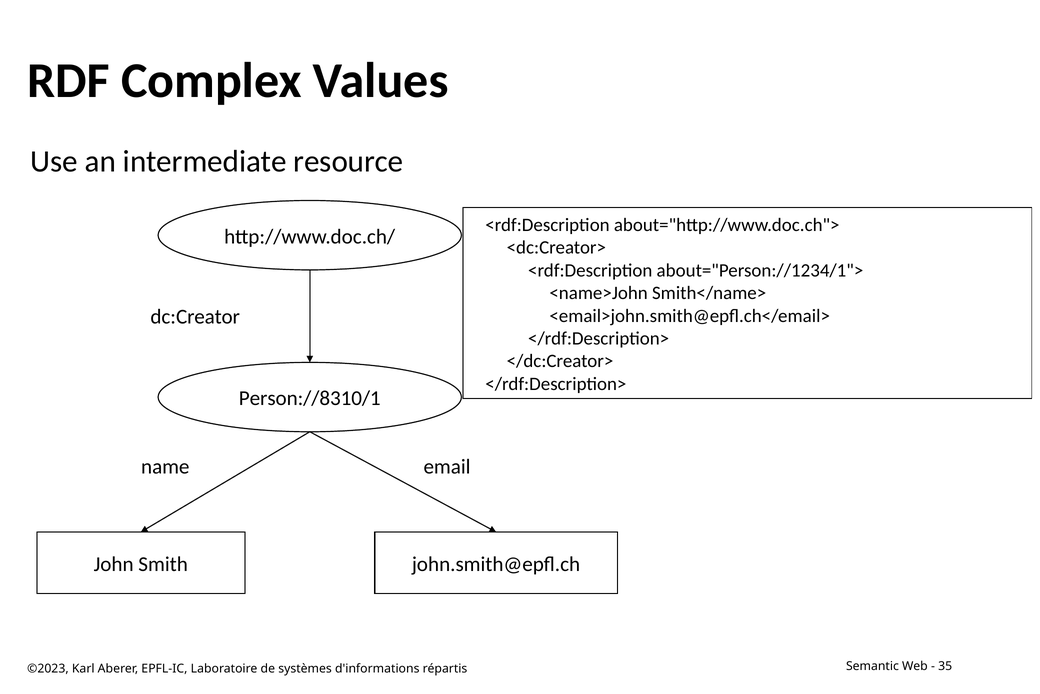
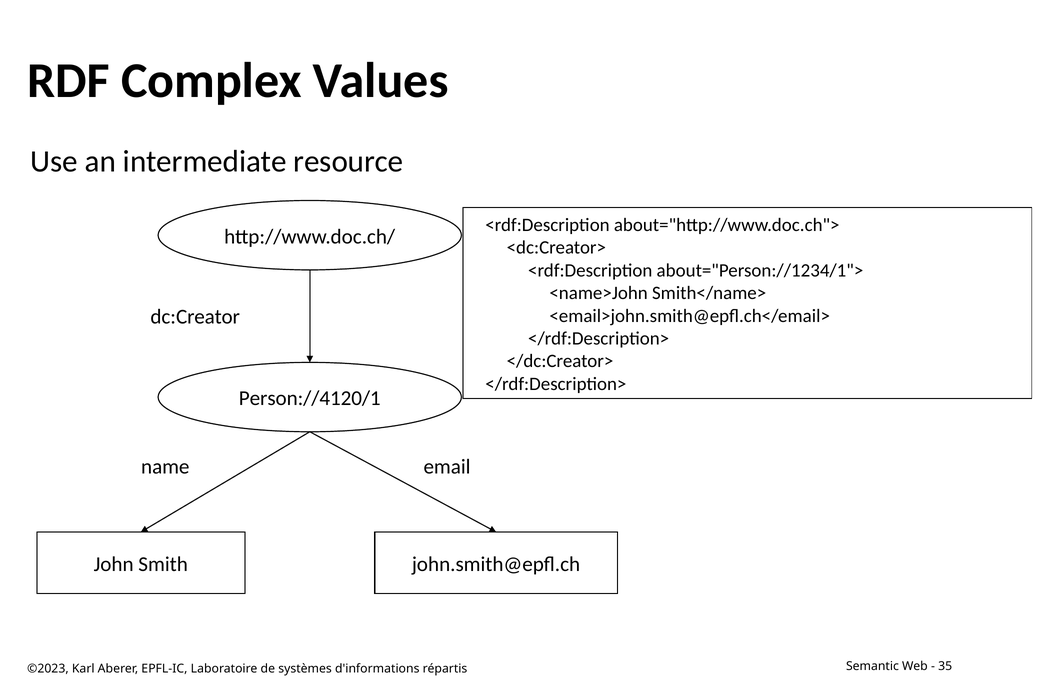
Person://8310/1: Person://8310/1 -> Person://4120/1 (310, 398)
